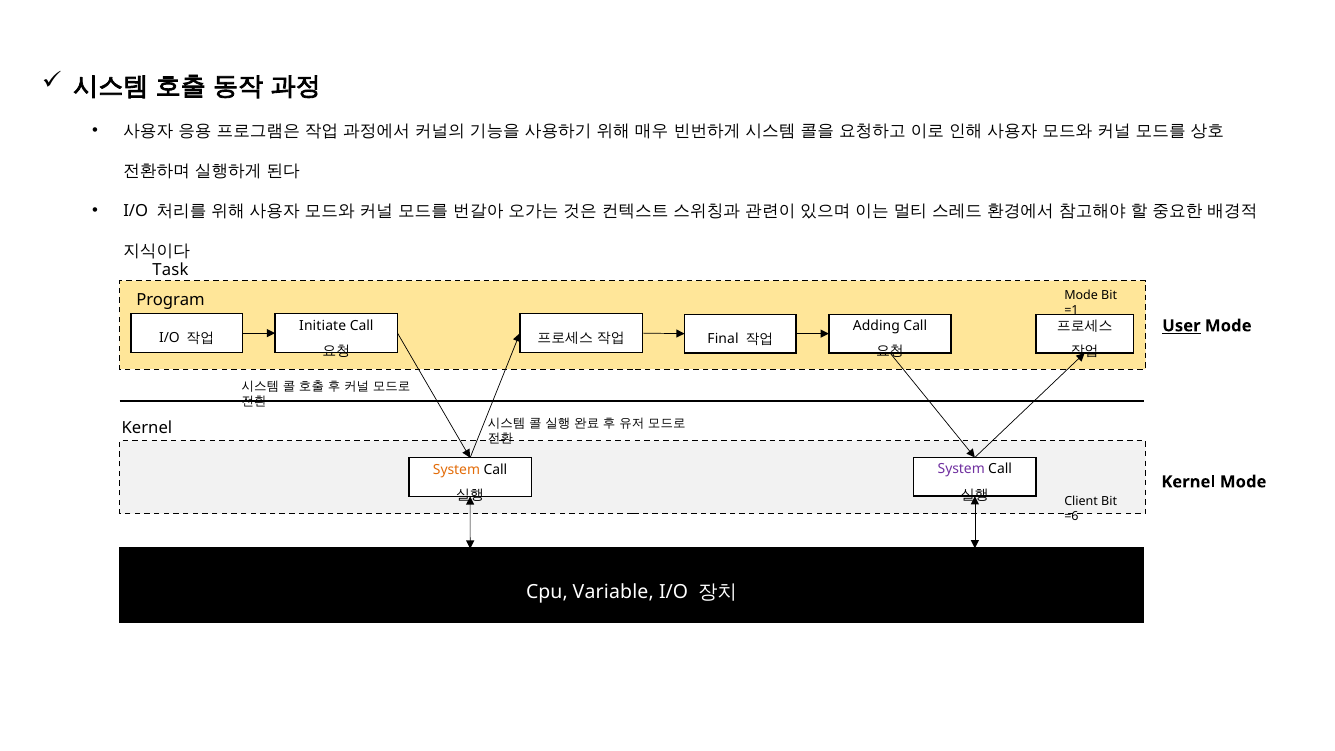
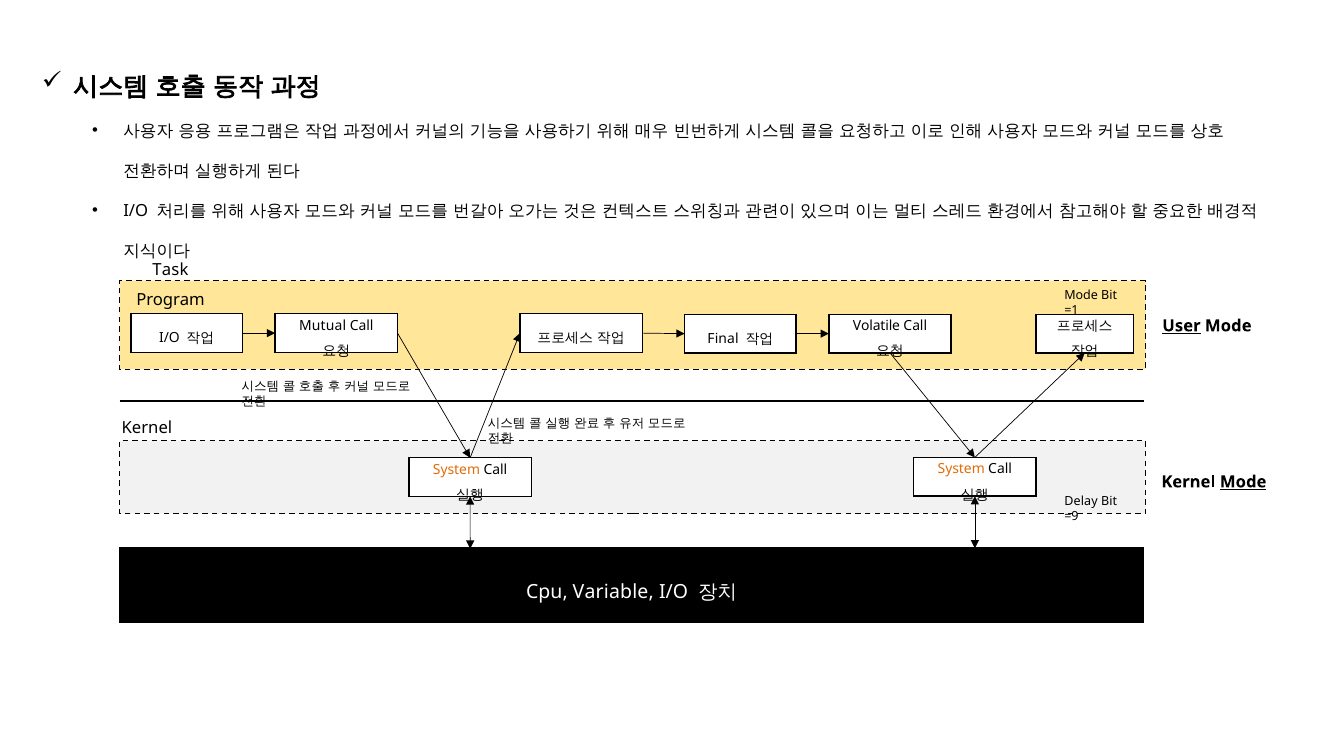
Initiate: Initiate -> Mutual (323, 326)
Adding: Adding -> Volatile (876, 326)
System colour: purple -> orange (961, 469)
Mode underline: none -> present (1243, 482)
Client: Client -> Delay (1081, 502)
=6: =6 -> =9 (1071, 517)
